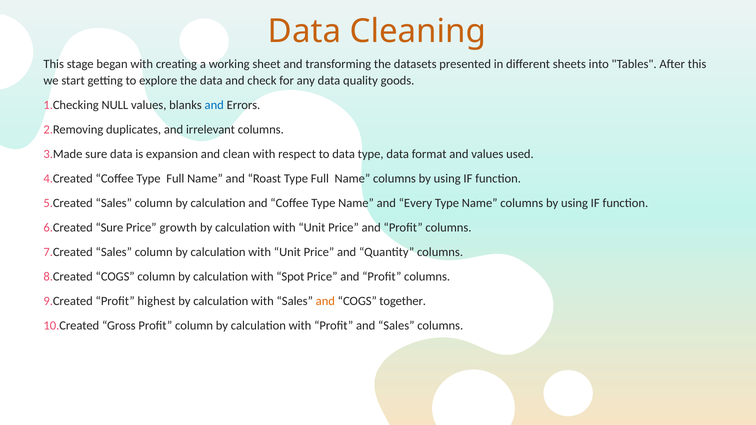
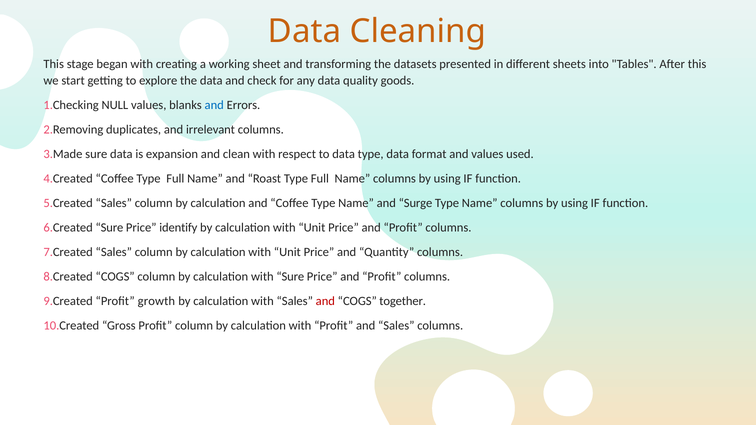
Every: Every -> Surge (416, 203)
growth: growth -> identify (178, 228)
with Spot: Spot -> Sure (290, 277)
highest: highest -> growth (156, 301)
and colour: orange -> red (325, 301)
